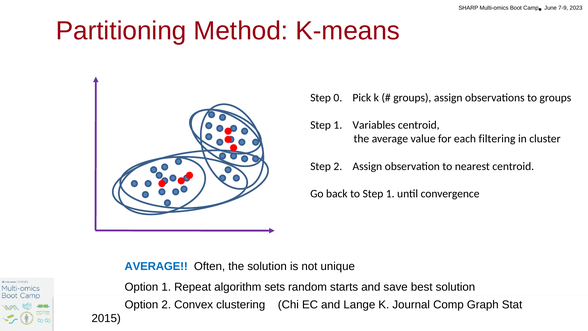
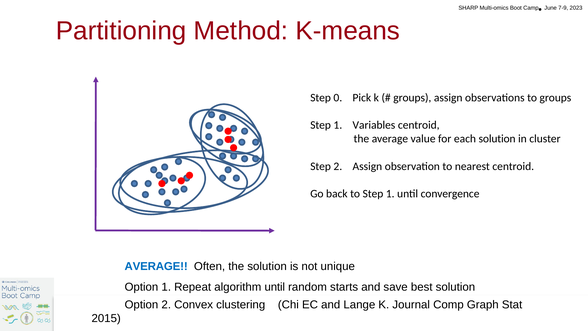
each filtering: filtering -> solution (497, 139)
algorithm sets: sets -> until (275, 287)
